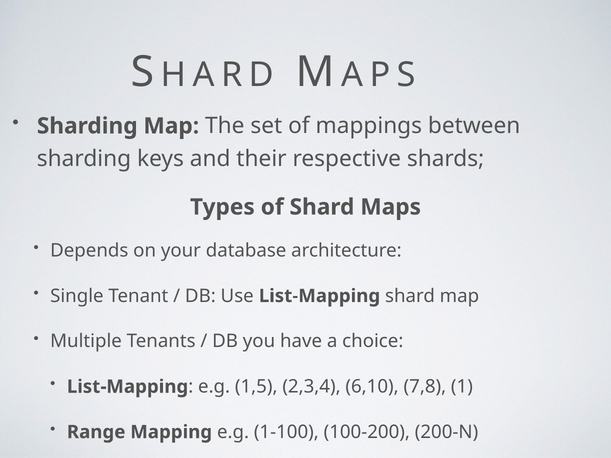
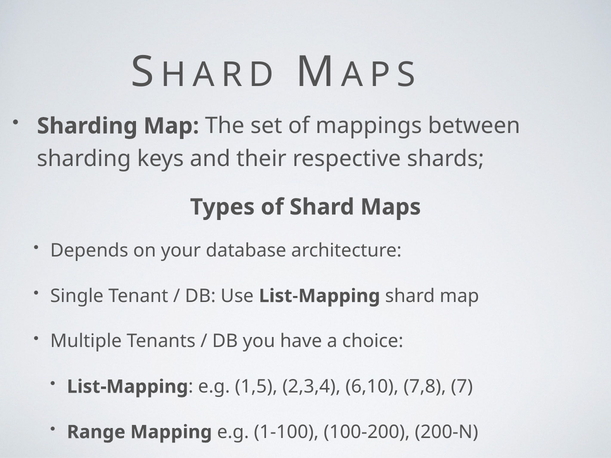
1: 1 -> 7 (462, 387)
